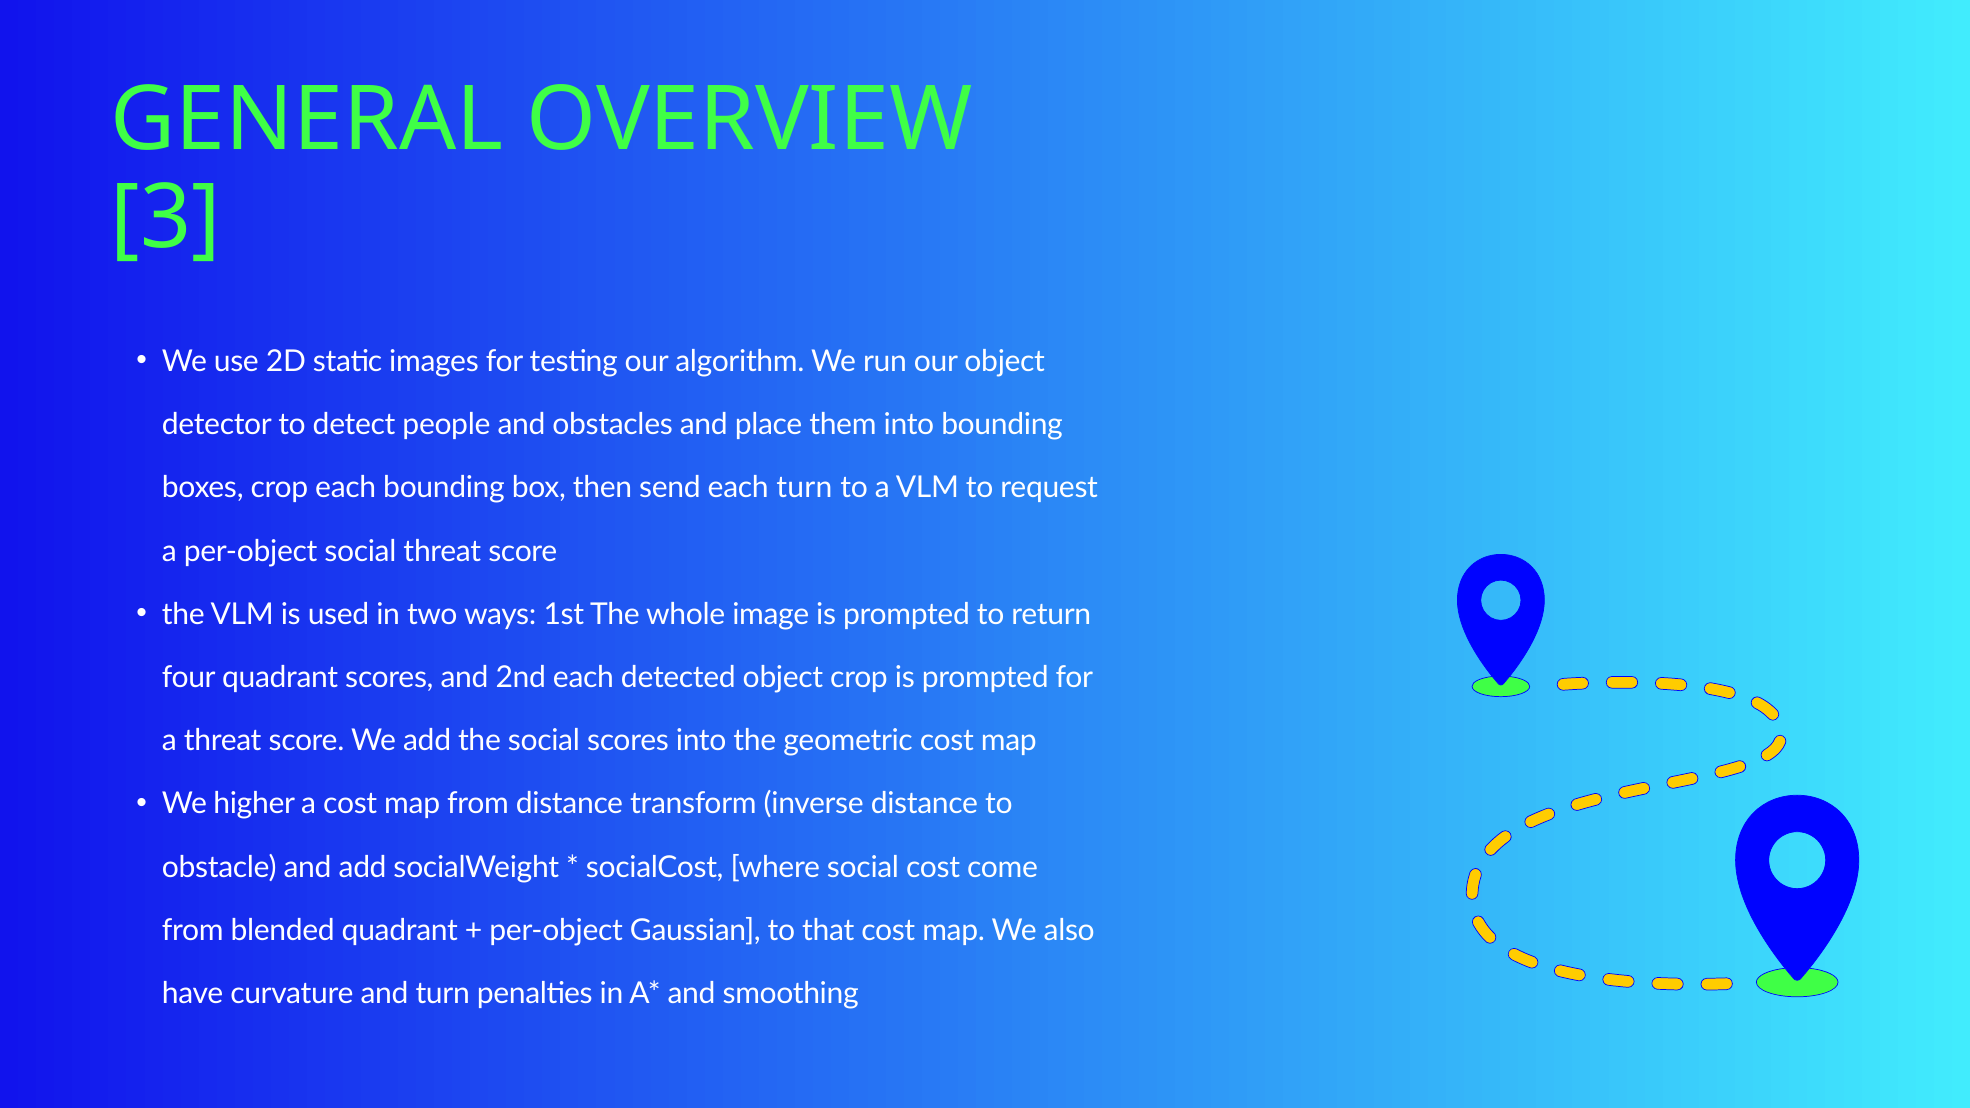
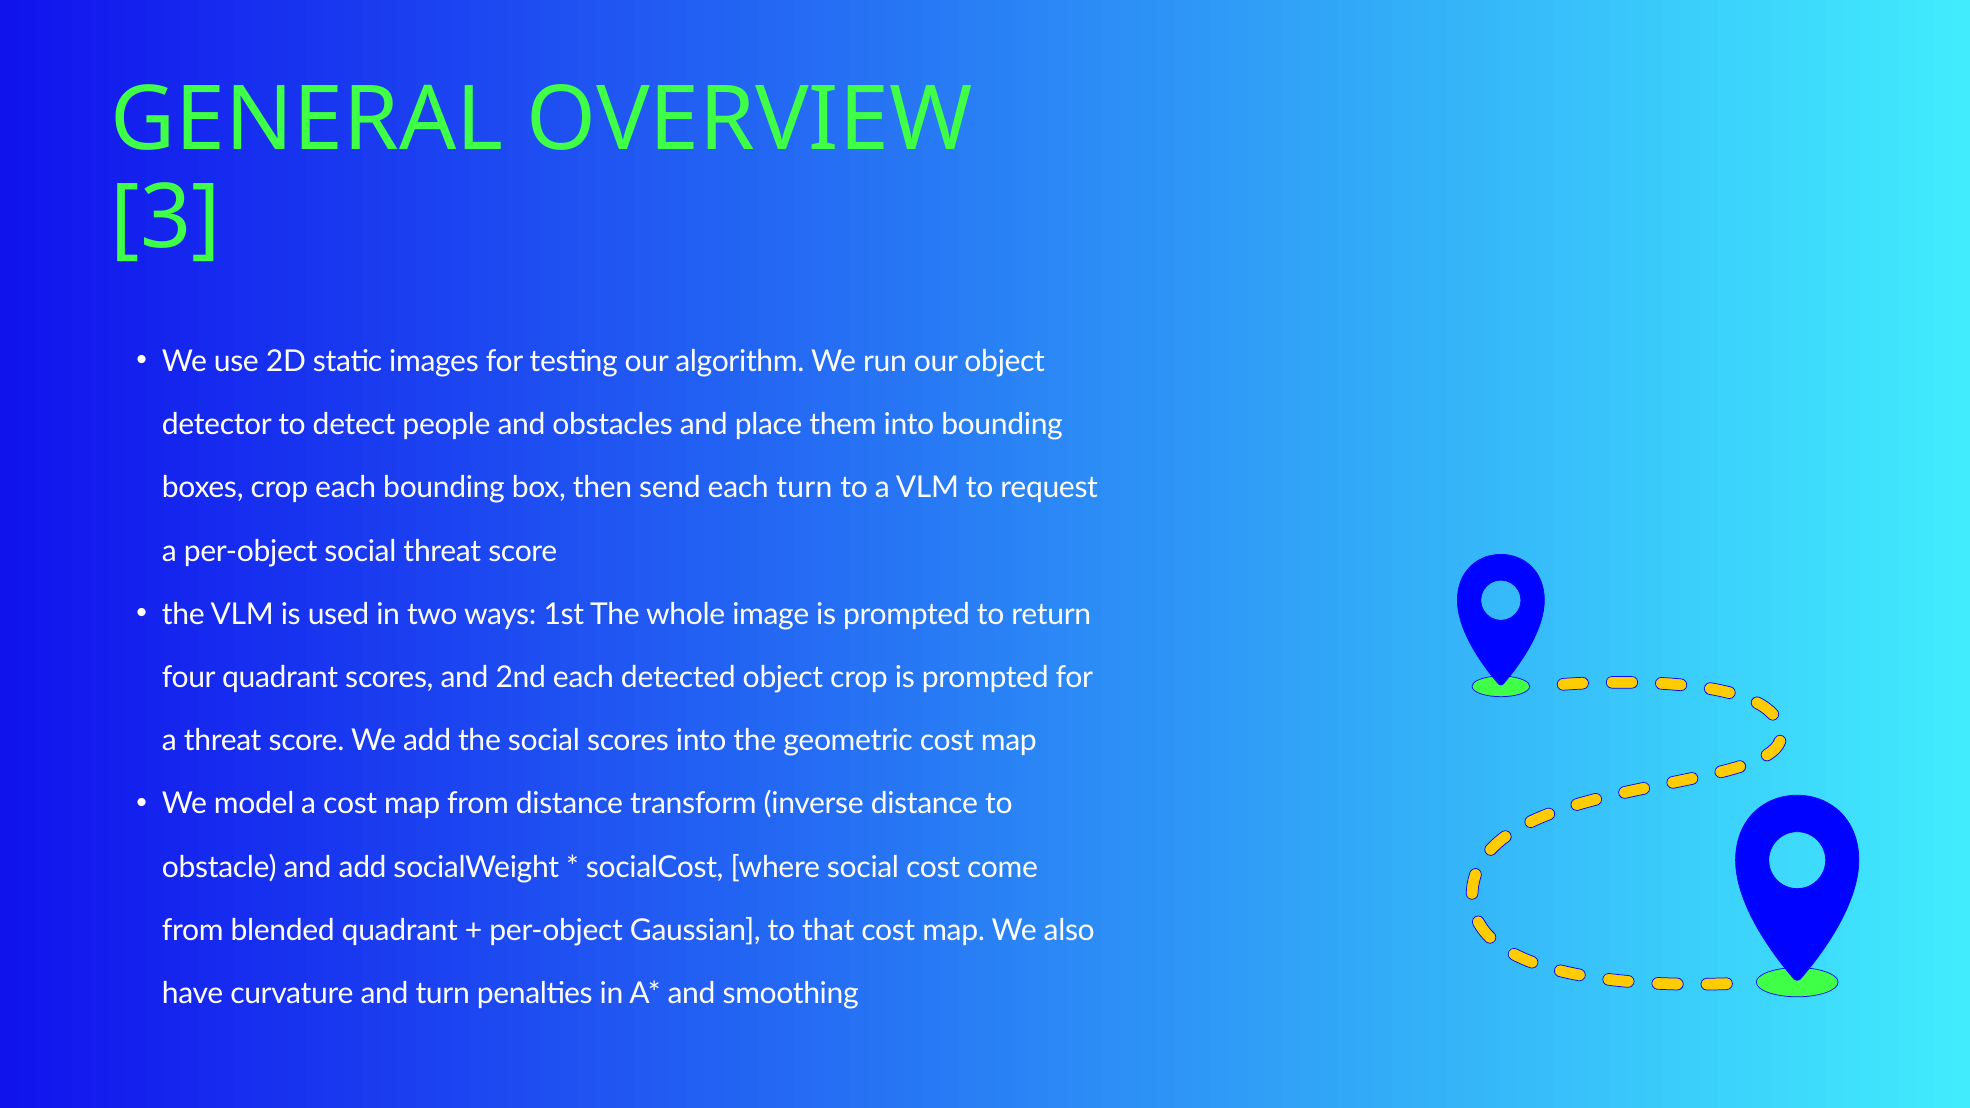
higher: higher -> model (254, 804)
